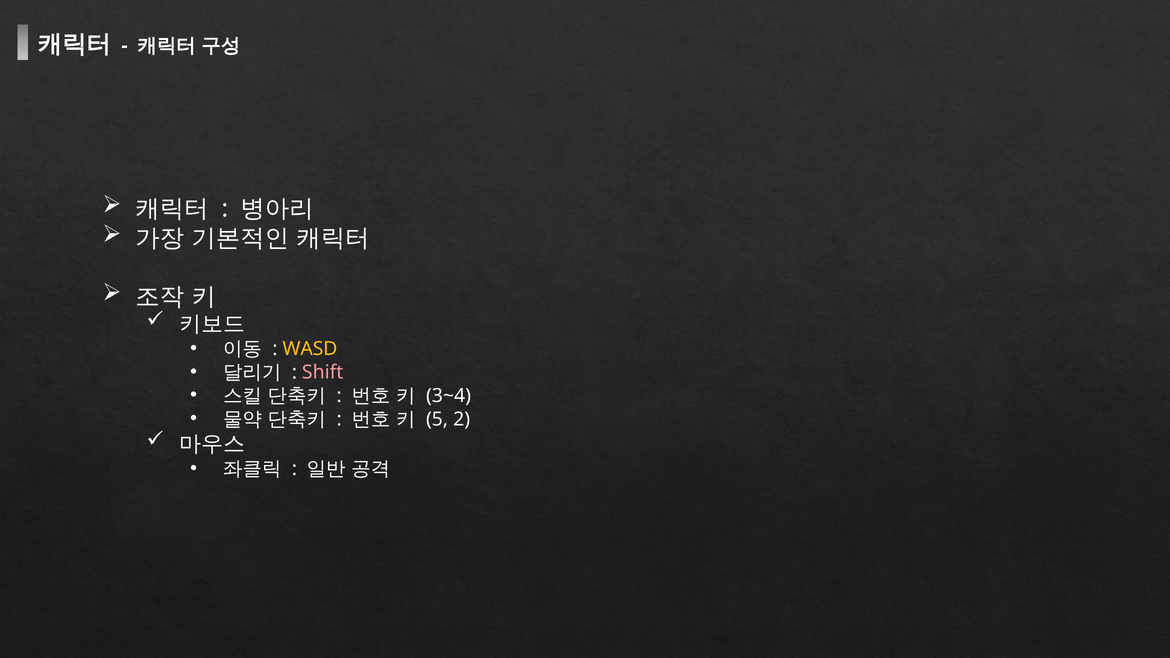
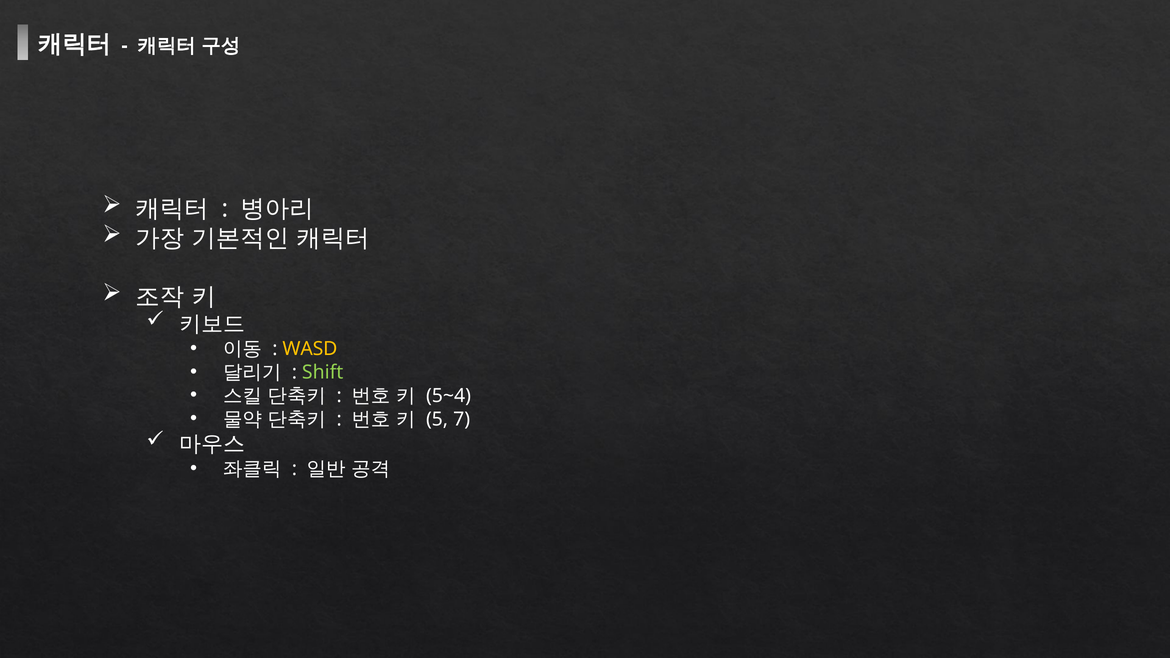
Shift colour: pink -> light green (323, 372)
3~4: 3~4 -> 5~4 (449, 396)
2: 2 -> 7 (462, 419)
